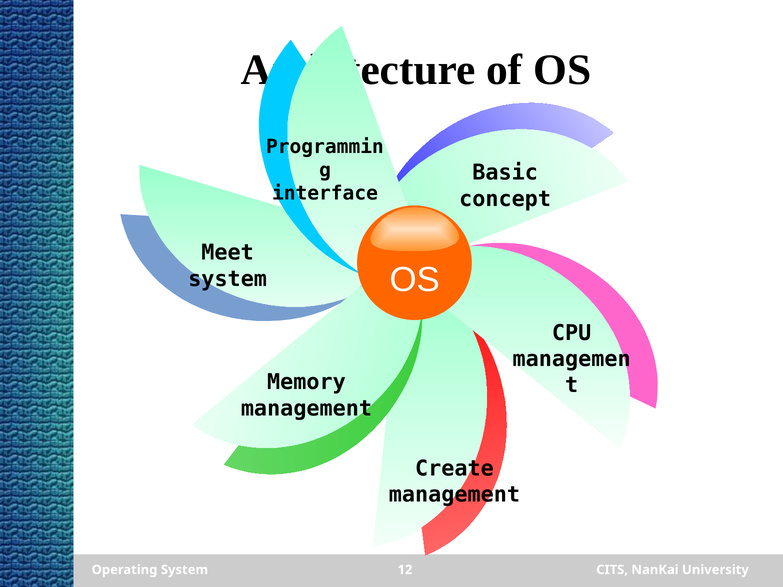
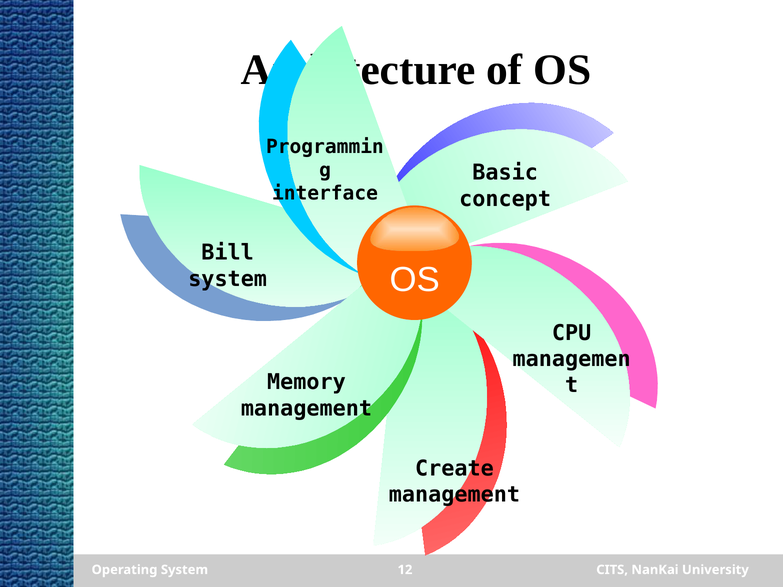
Meet: Meet -> Bill (228, 253)
